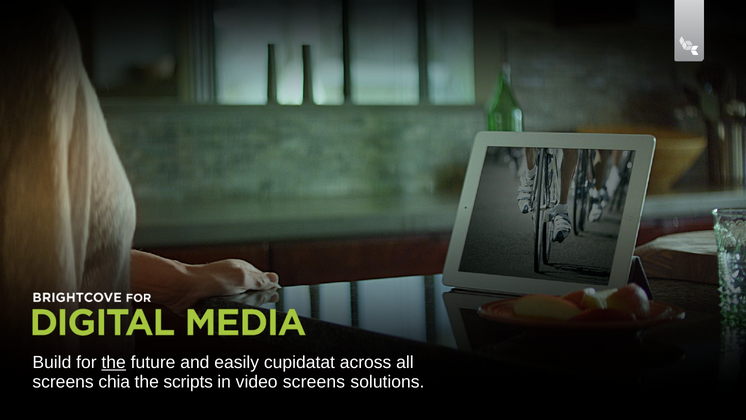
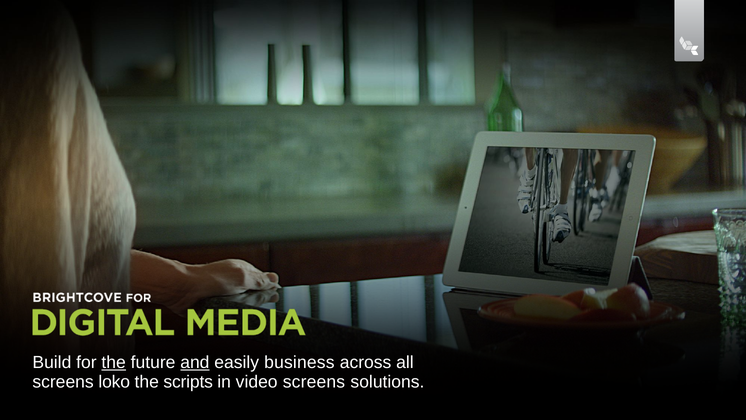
and underline: none -> present (195, 362)
cupidatat: cupidatat -> business (299, 362)
chia: chia -> loko (114, 382)
